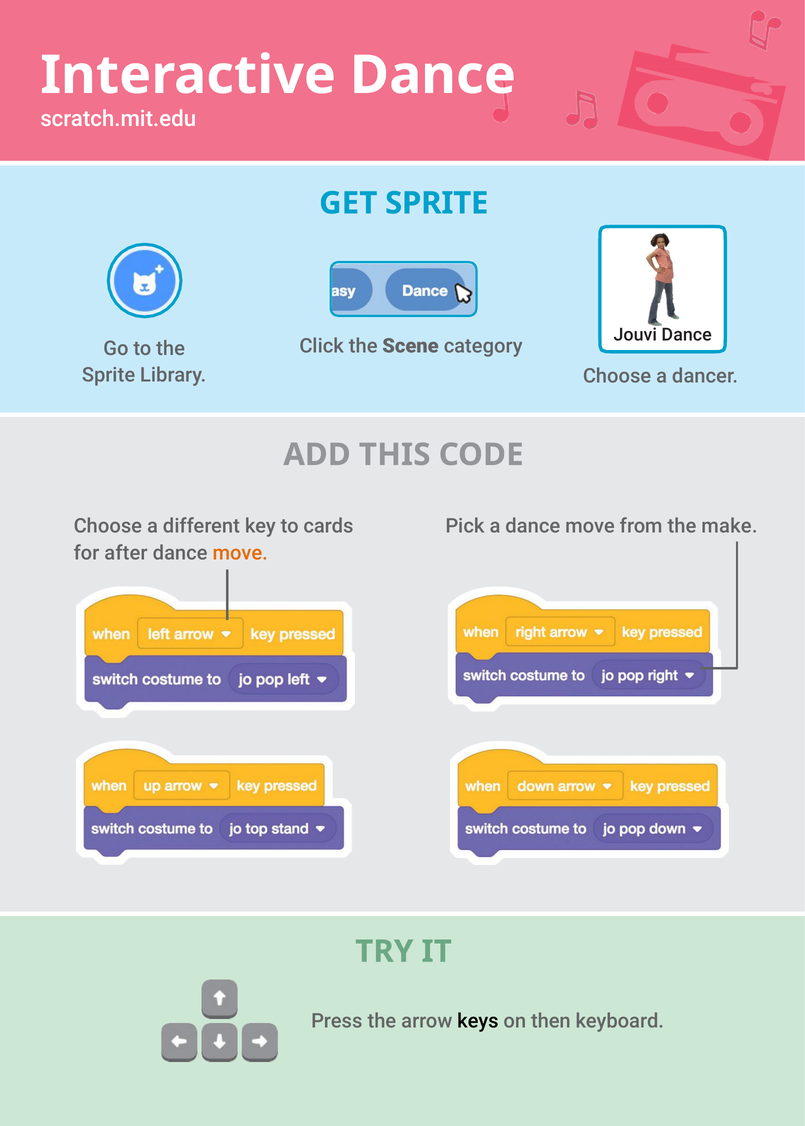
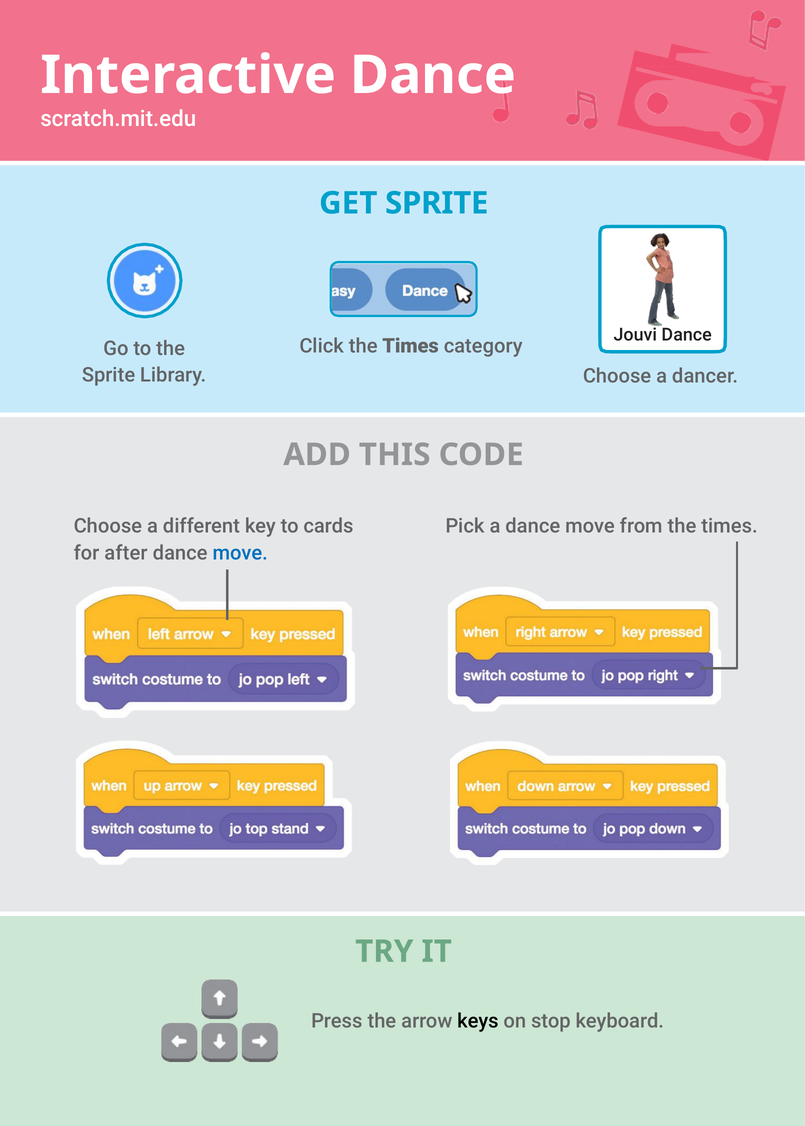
Click the Scene: Scene -> Times (411, 347)
from the make: make -> times (730, 527)
move colour: orange -> blue (240, 553)
then: then -> stop (551, 1022)
